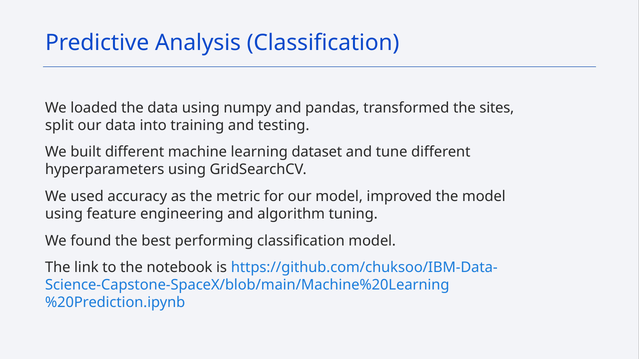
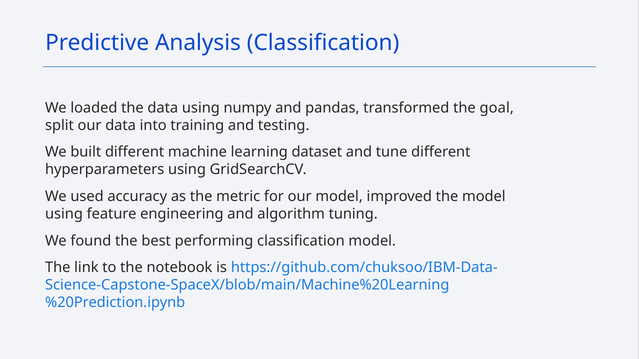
sites: sites -> goal (497, 108)
